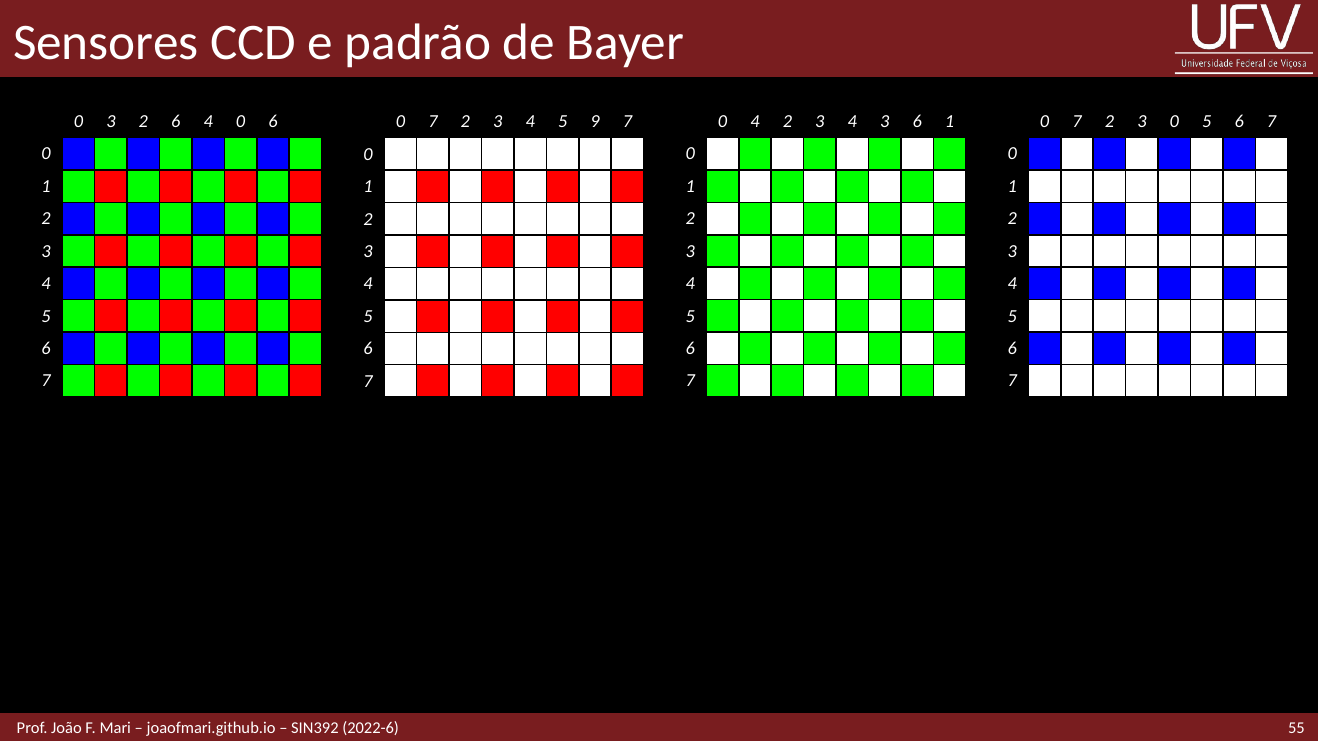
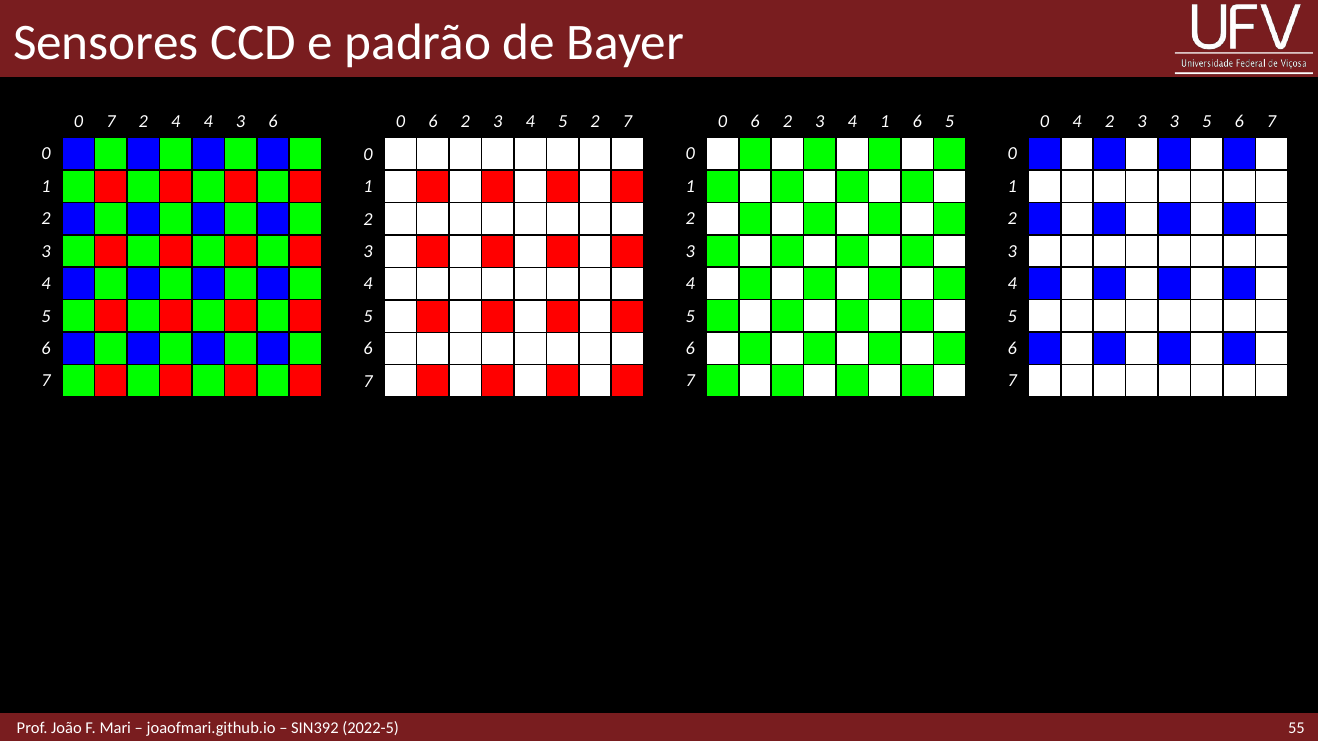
0 3: 3 -> 7 (111, 122)
2 6: 6 -> 4 (176, 122)
4 0: 0 -> 3 (241, 122)
7: 7 -> 6 (433, 122)
5 9: 9 -> 2 (595, 122)
4: 4 -> 6 (755, 122)
4 3: 3 -> 1 (885, 122)
6 1: 1 -> 5 (950, 122)
7: 7 -> 4 (1077, 122)
3 0: 0 -> 3 (1174, 122)
2022-6: 2022-6 -> 2022-5 (371, 729)
